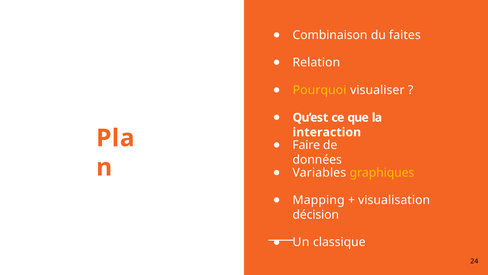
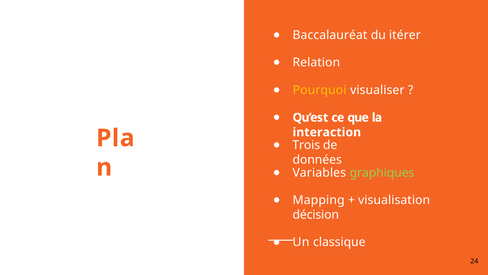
Combinaison: Combinaison -> Baccalauréat (330, 35)
faites: faites -> itérer (405, 35)
Faire: Faire -> Trois (306, 145)
graphiques colour: yellow -> light green (382, 172)
